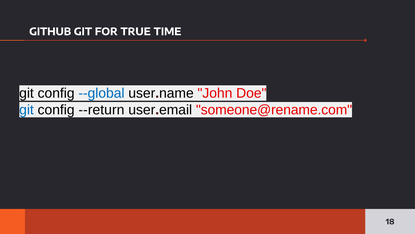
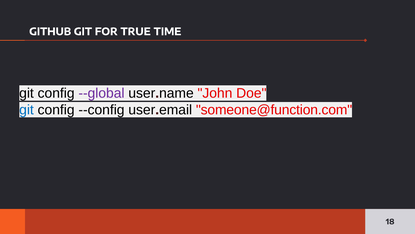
--global colour: blue -> purple (101, 93)
--return: --return -> --config (101, 110)
someone@rename.com: someone@rename.com -> someone@function.com (274, 110)
